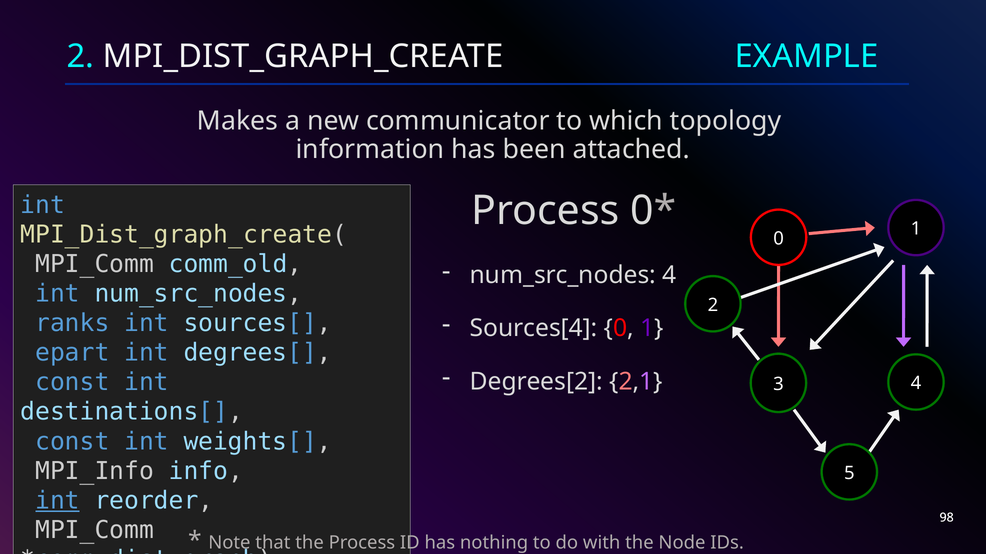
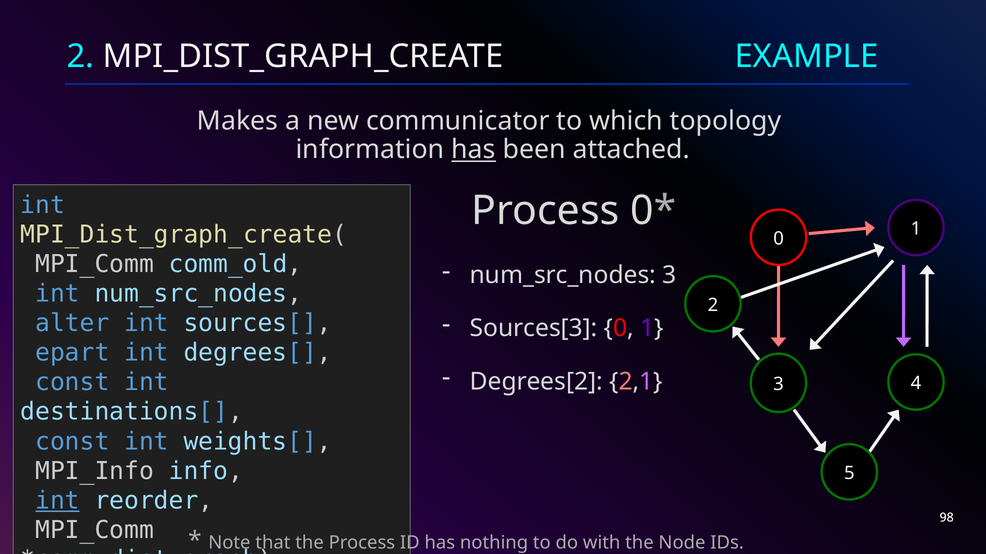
has underline: none -> present (474, 150)
num_src_nodes 4: 4 -> 3 (670, 275)
ranks: ranks -> alter (72, 324)
Sources[4: Sources[4 -> Sources[3 (534, 329)
